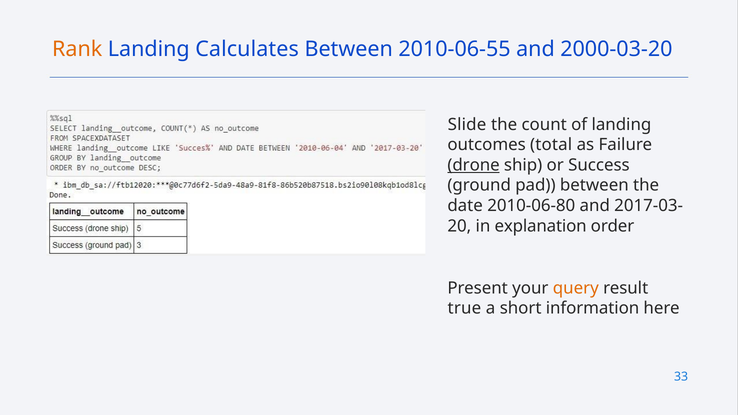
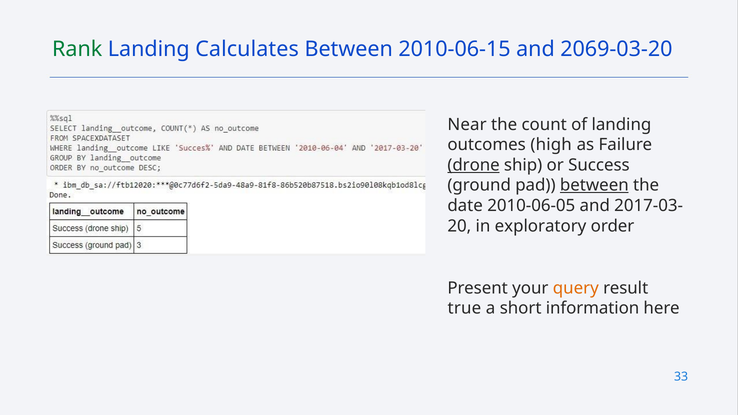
Rank colour: orange -> green (77, 49)
2010-06-55: 2010-06-55 -> 2010-06-15 (455, 49)
2000-03-20: 2000-03-20 -> 2069-03-20 (616, 49)
Slide: Slide -> Near (467, 125)
total: total -> high (551, 145)
between underline: none -> present (594, 185)
2010-06-80: 2010-06-80 -> 2010-06-05 (531, 206)
explanation: explanation -> exploratory (541, 226)
